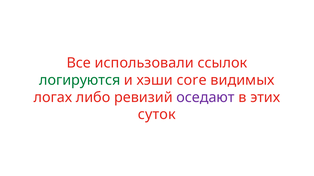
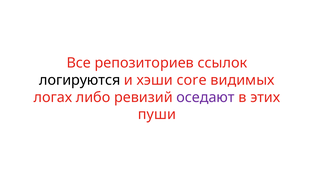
использовали: использовали -> репозиториев (144, 63)
логируются colour: green -> black (80, 80)
суток: суток -> пуши (157, 115)
